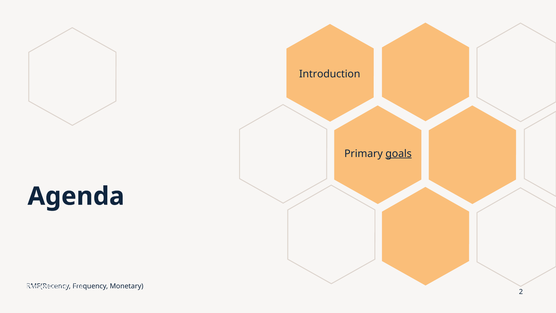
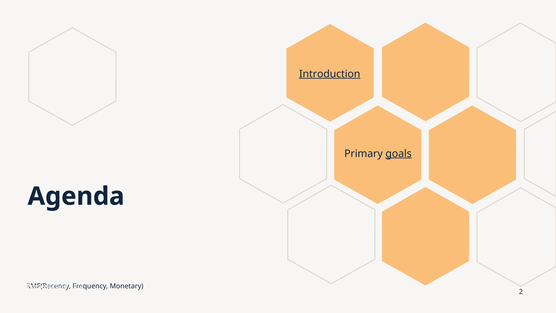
Introduction underline: none -> present (330, 74)
